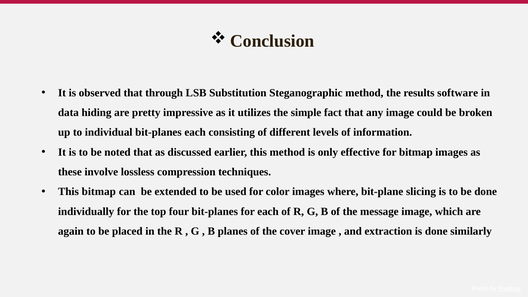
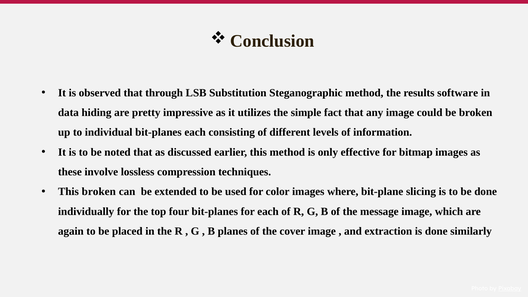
This bitmap: bitmap -> broken (99, 192)
